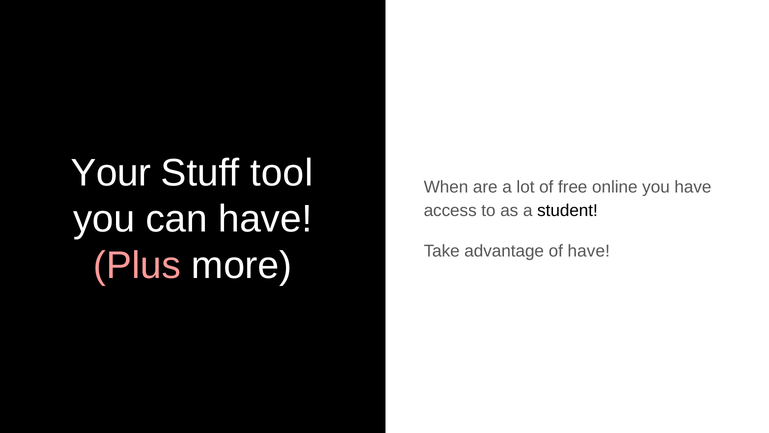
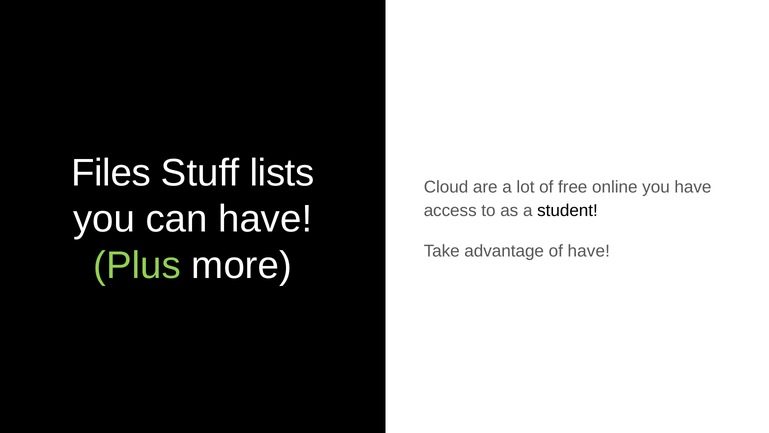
Your: Your -> Files (111, 173)
tool: tool -> lists (282, 173)
When: When -> Cloud (446, 187)
Plus colour: pink -> light green (137, 265)
